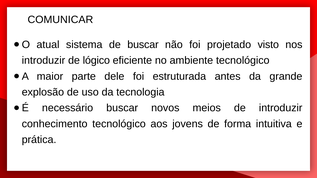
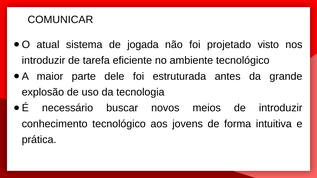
de buscar: buscar -> jogada (143, 45)
lógico: lógico -> tarefa (96, 61)
